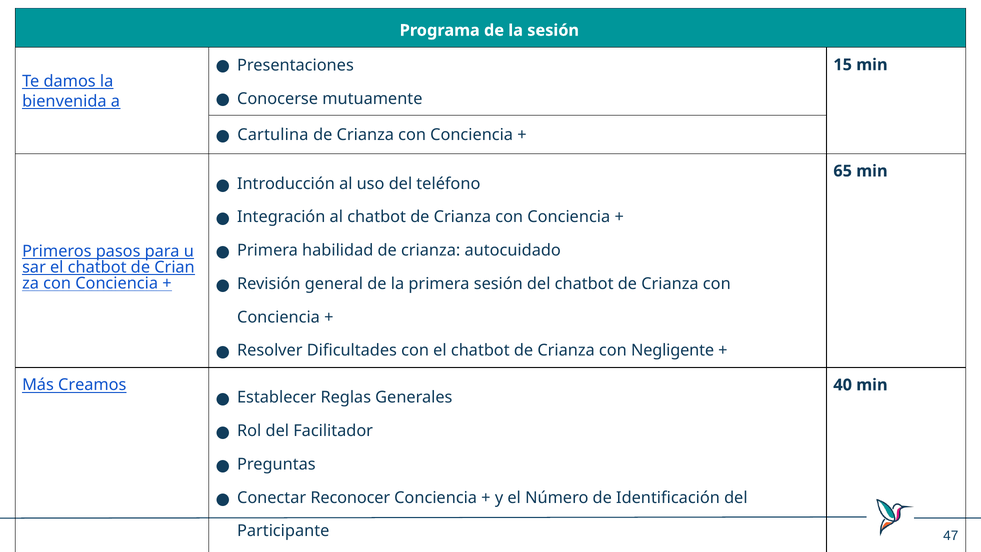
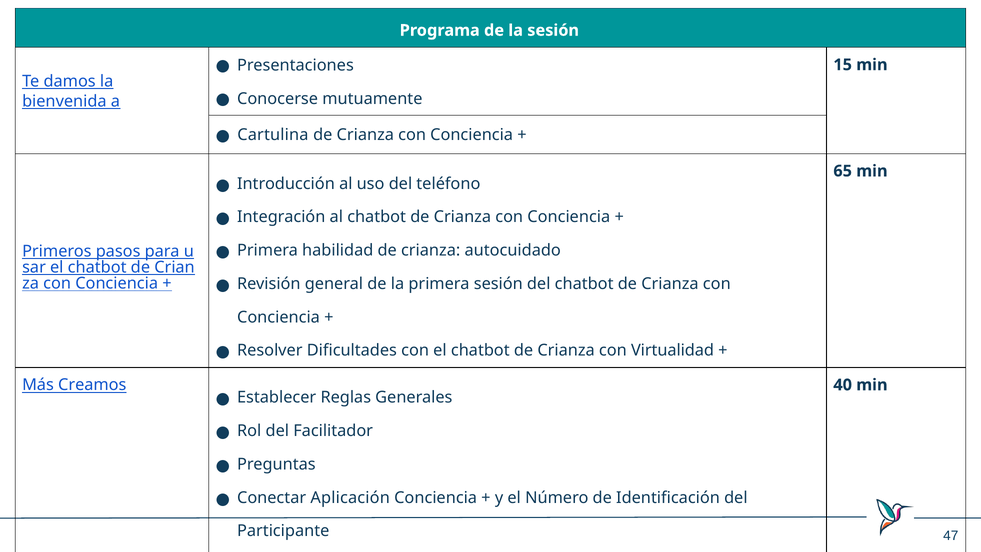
Negligente: Negligente -> Virtualidad (673, 350)
Reconocer: Reconocer -> Aplicación (350, 498)
